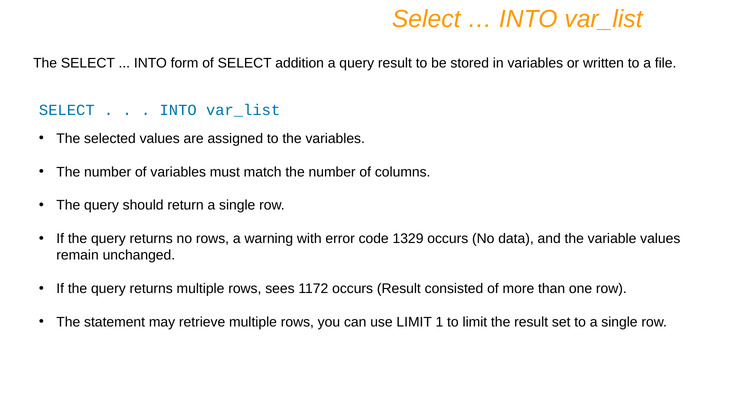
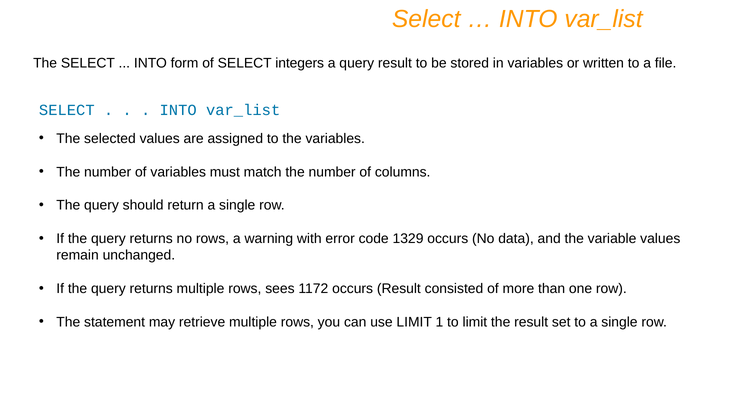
addition: addition -> integers (300, 63)
